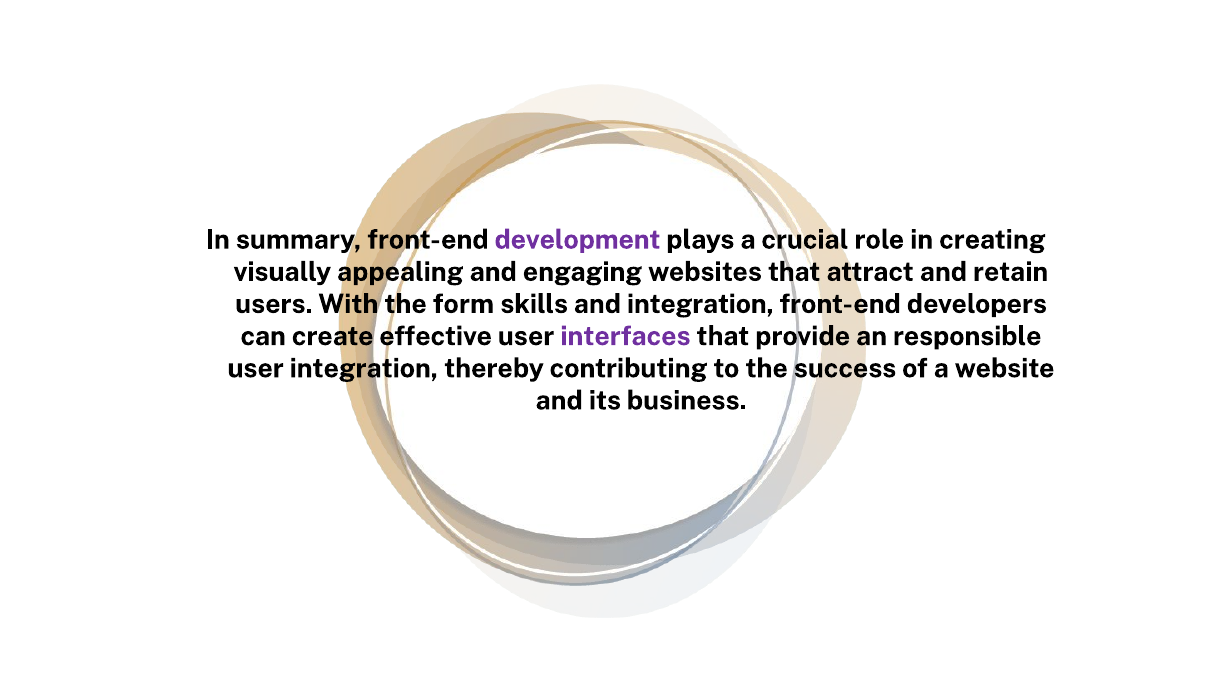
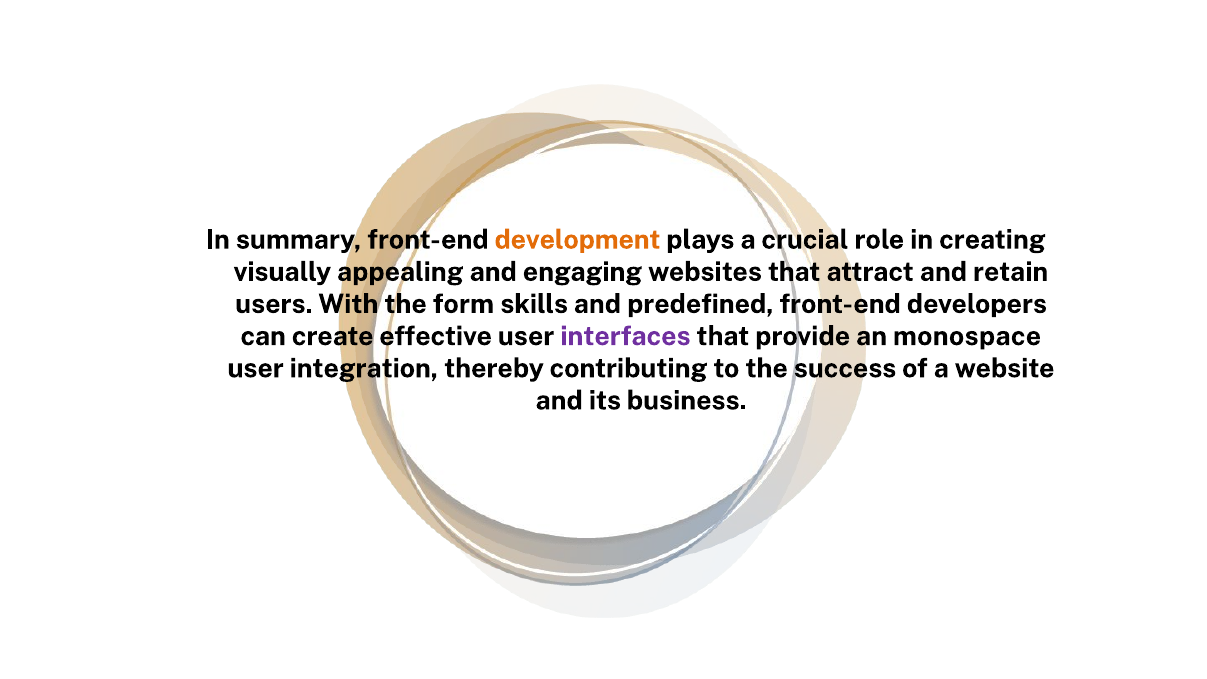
development colour: purple -> orange (578, 240)
and integration: integration -> predefined (700, 304)
responsible: responsible -> monospace (967, 336)
